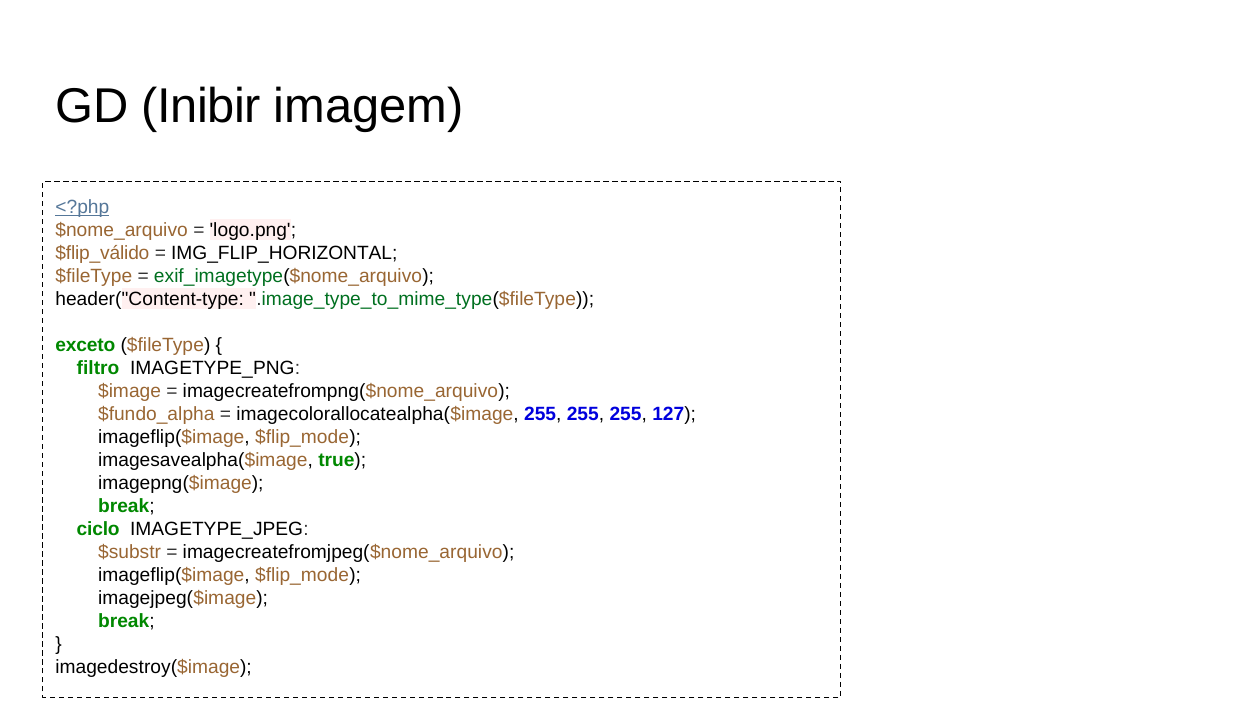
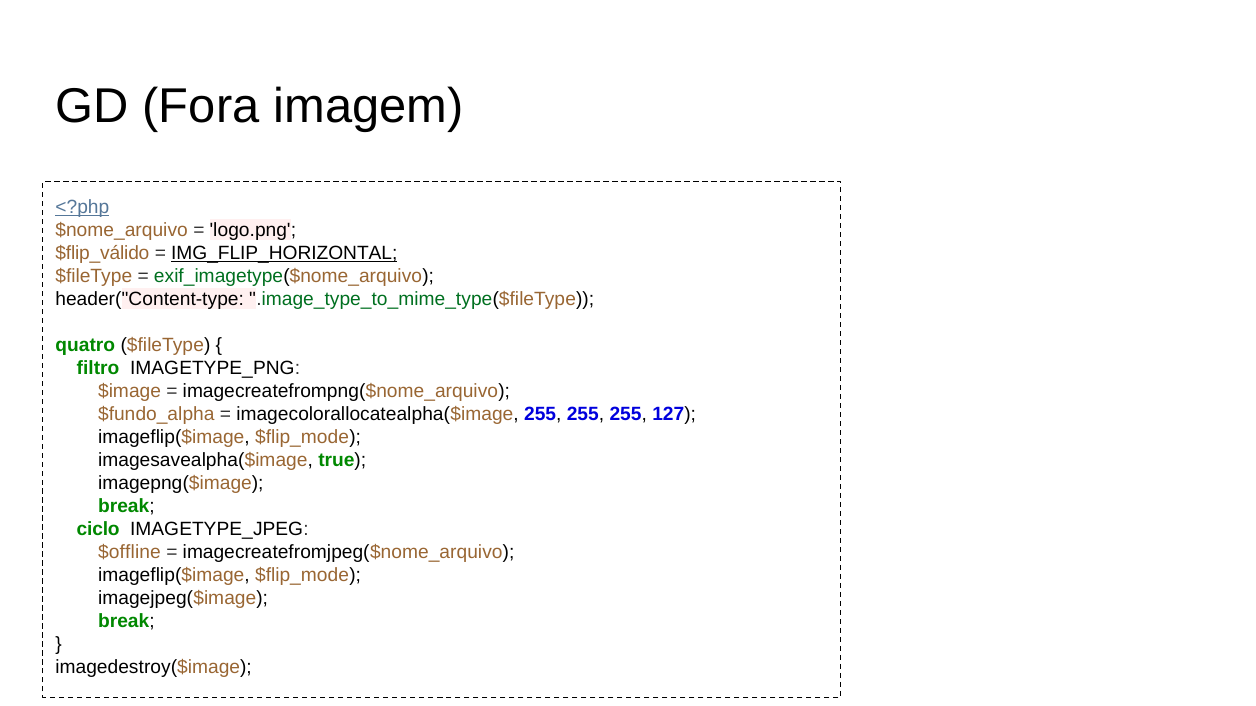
Inibir: Inibir -> Fora (201, 106)
IMG_FLIP_HORIZONTAL underline: none -> present (284, 253)
exceto: exceto -> quatro (85, 345)
$substr: $substr -> $offline (130, 553)
